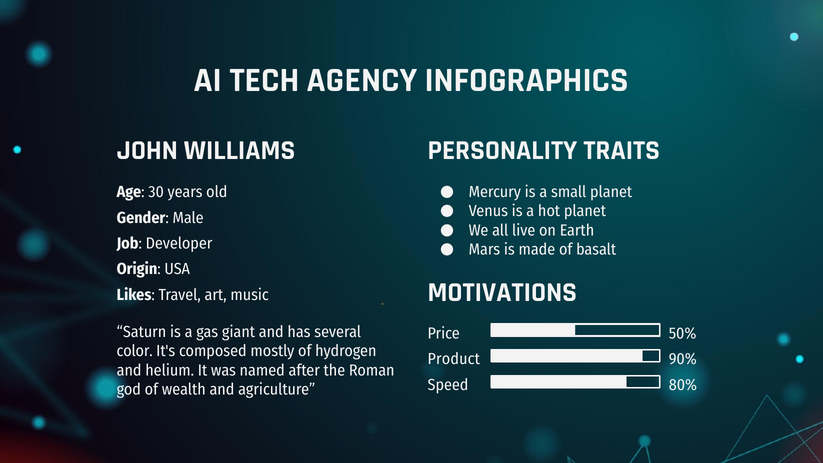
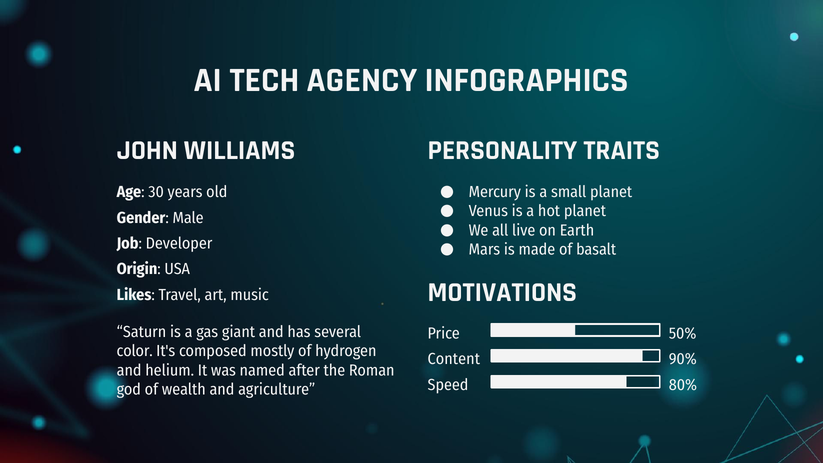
Product: Product -> Content (454, 359)
